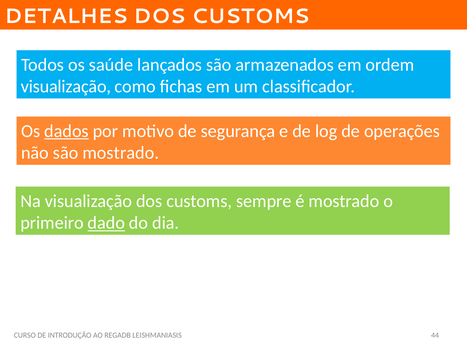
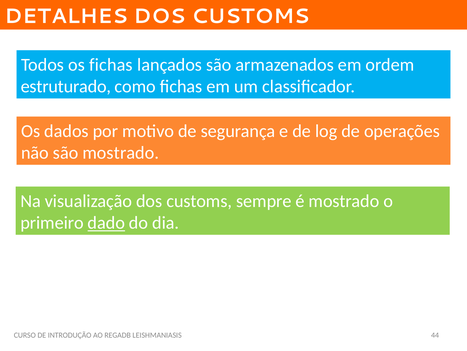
os saúde: saúde -> fichas (111, 65)
visualização: visualização -> estruturado (66, 86)
dados underline: present -> none (67, 131)
